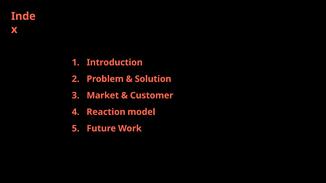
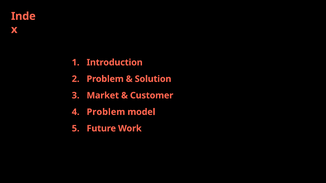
Reaction: Reaction -> Problem (106, 112)
